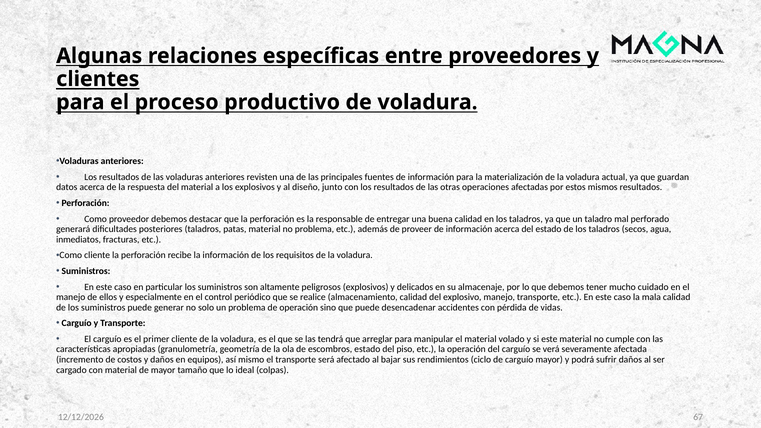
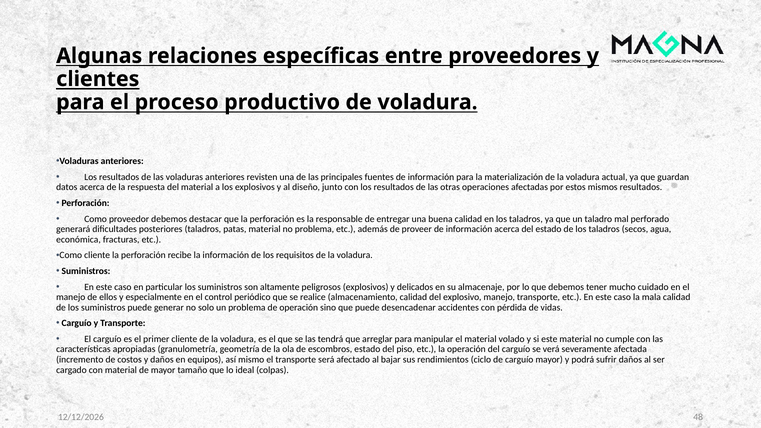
inmediatos: inmediatos -> económica (78, 239)
67: 67 -> 48 (698, 417)
